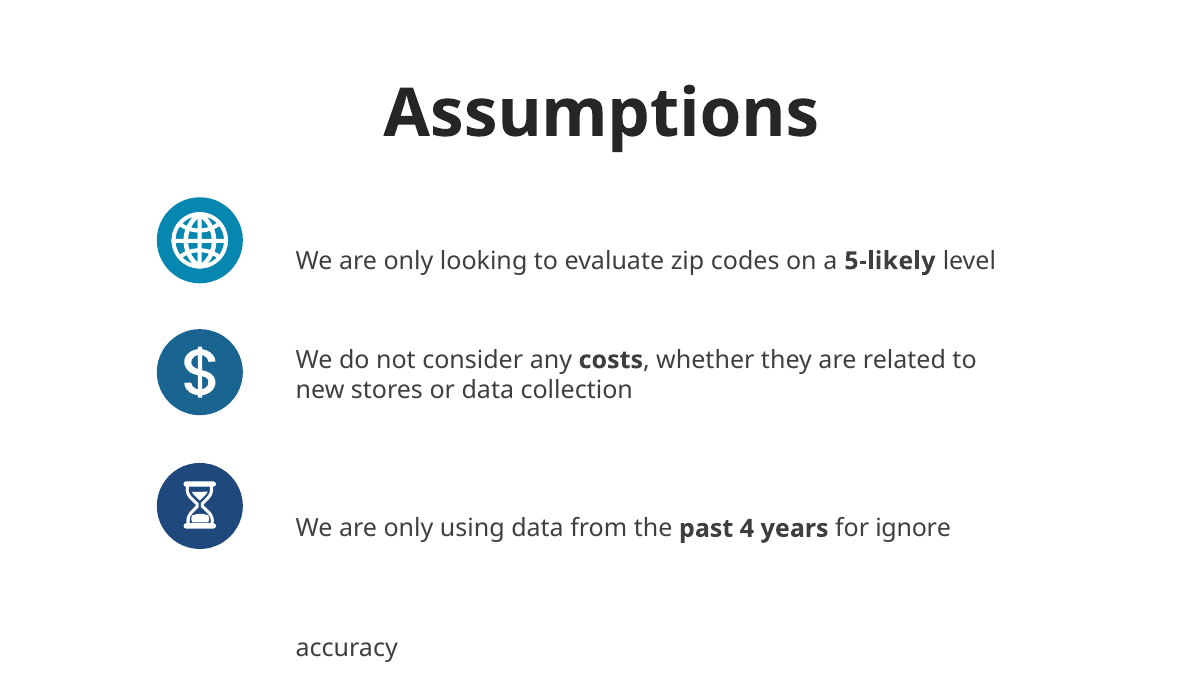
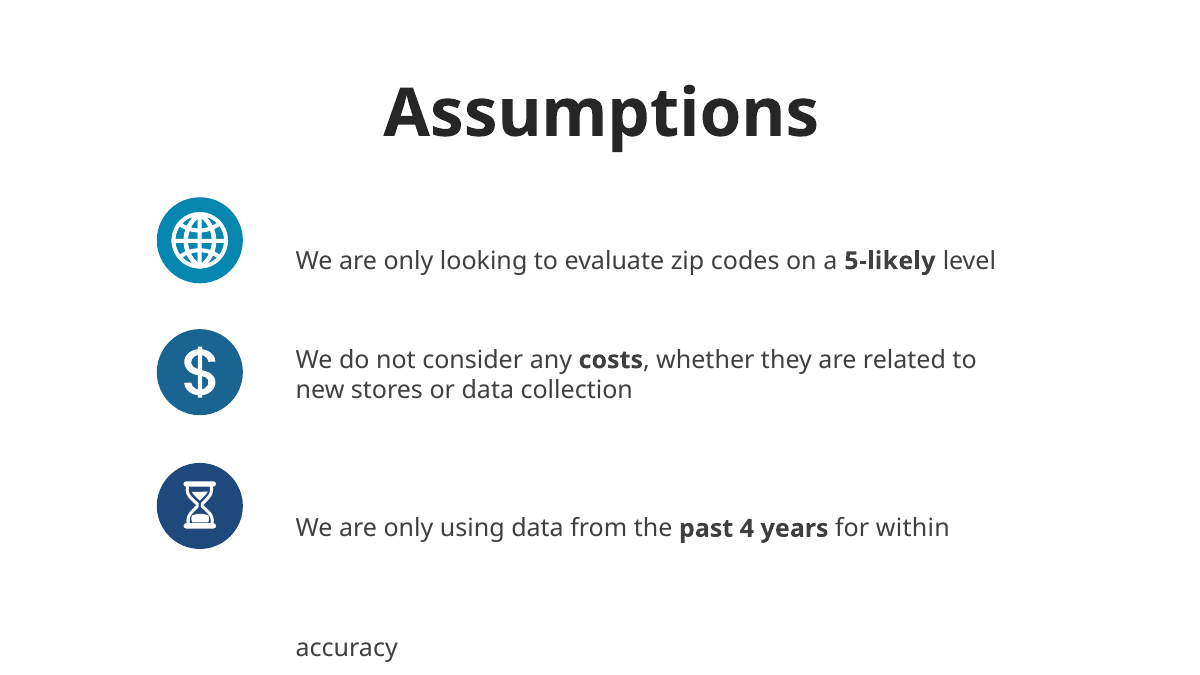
ignore: ignore -> within (913, 529)
